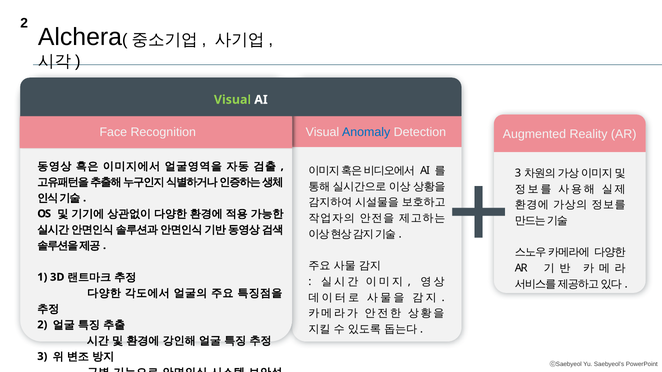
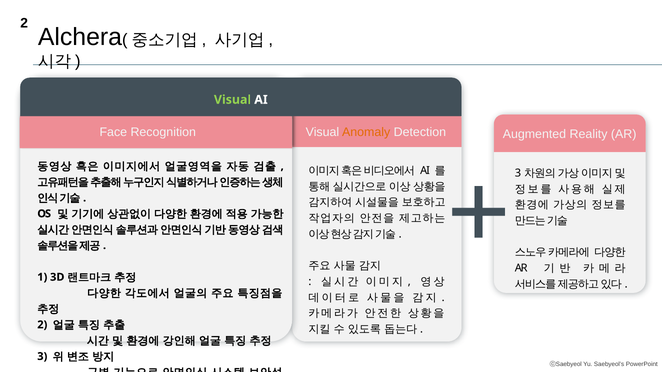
Anomaly colour: blue -> orange (366, 132)
